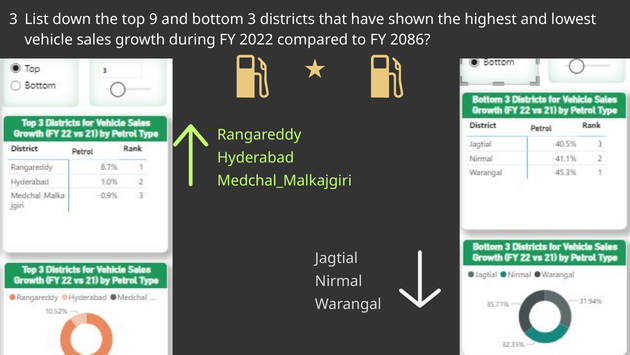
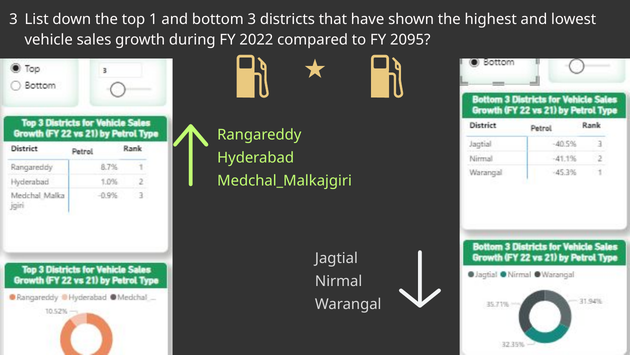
9: 9 -> 1 (153, 19)
2086: 2086 -> 2095 (410, 40)
